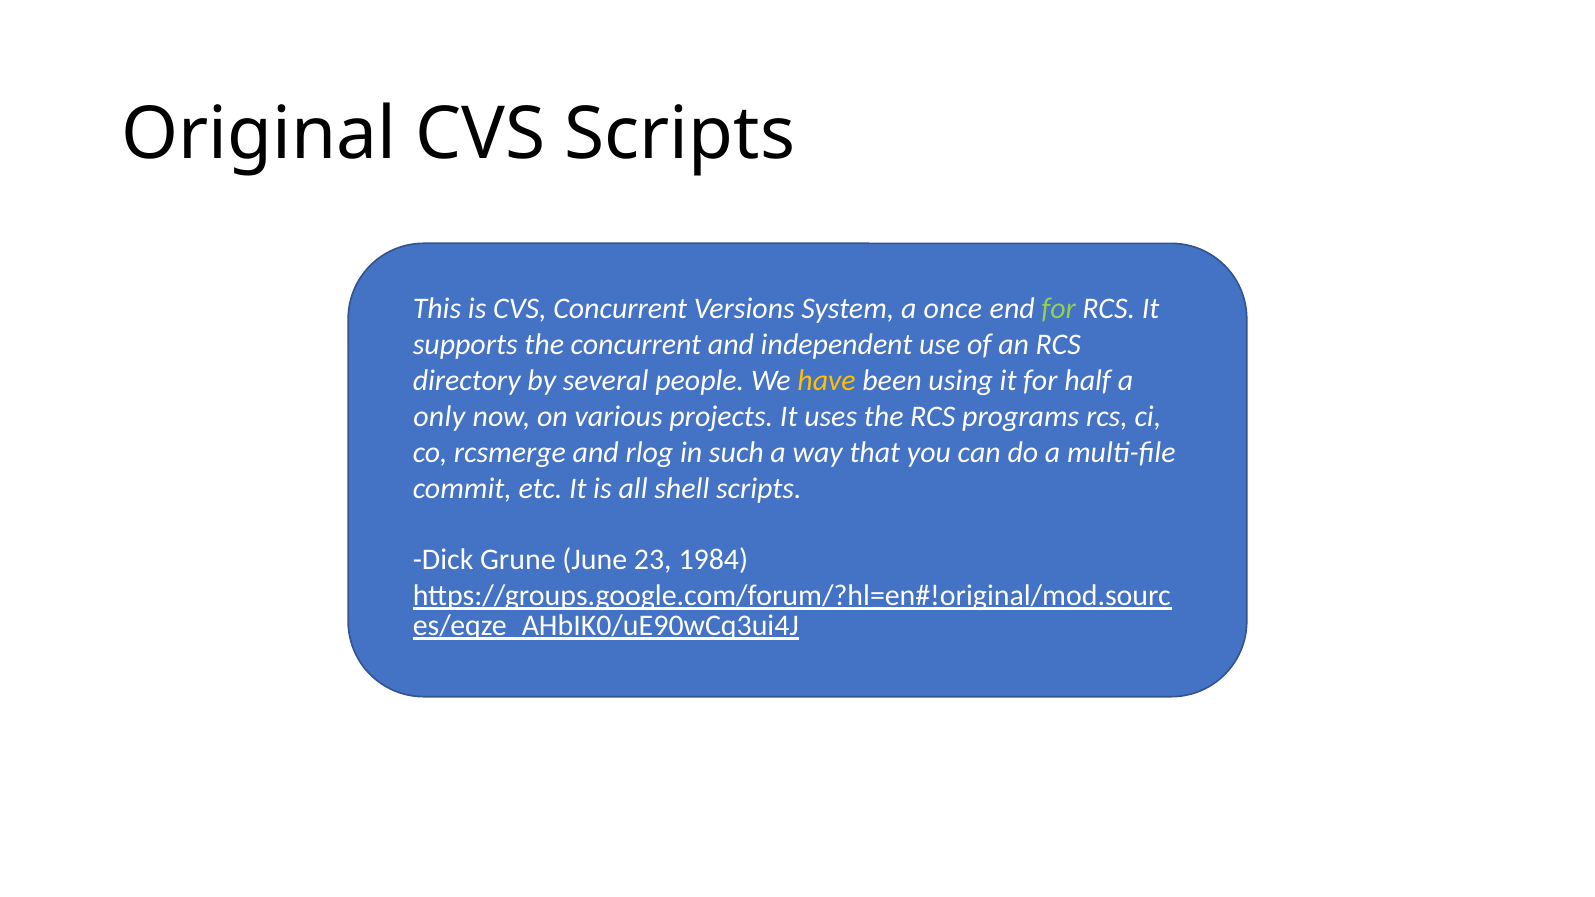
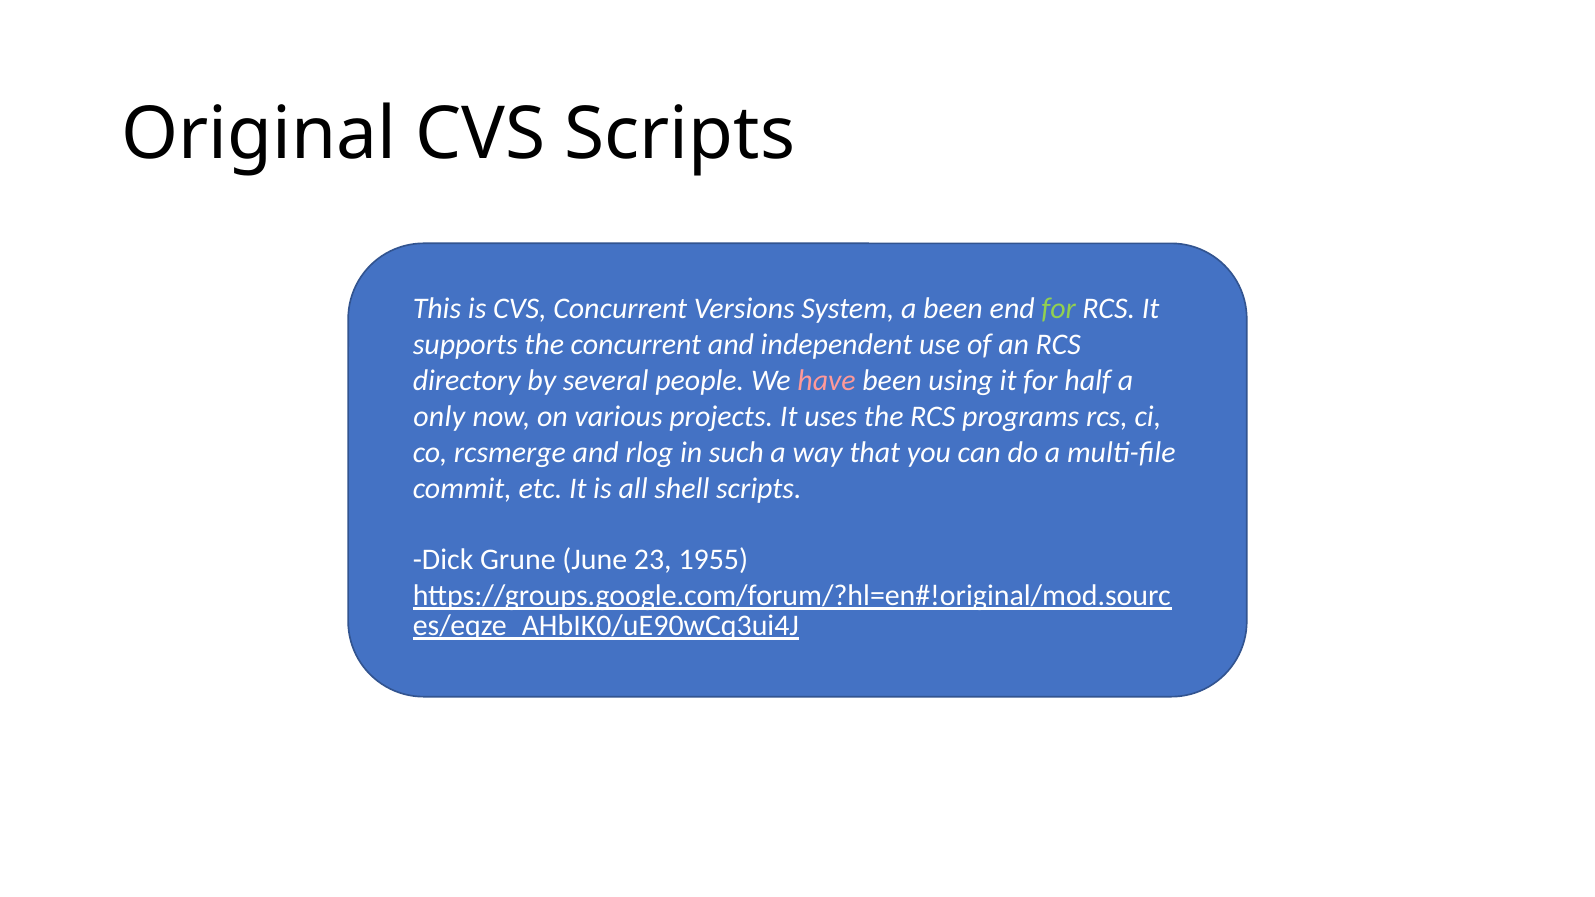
a once: once -> been (953, 309)
have colour: yellow -> pink (827, 381)
1984: 1984 -> 1955 (713, 560)
